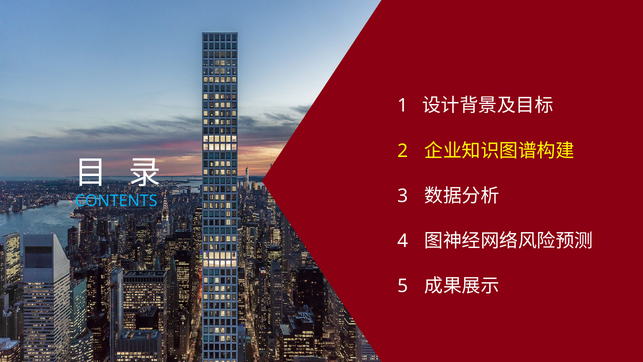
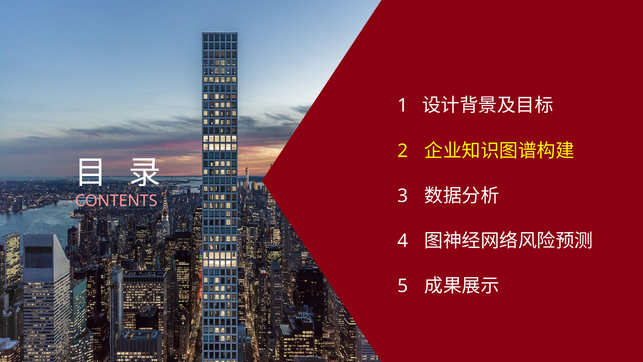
CONTENTS colour: light blue -> pink (116, 201)
